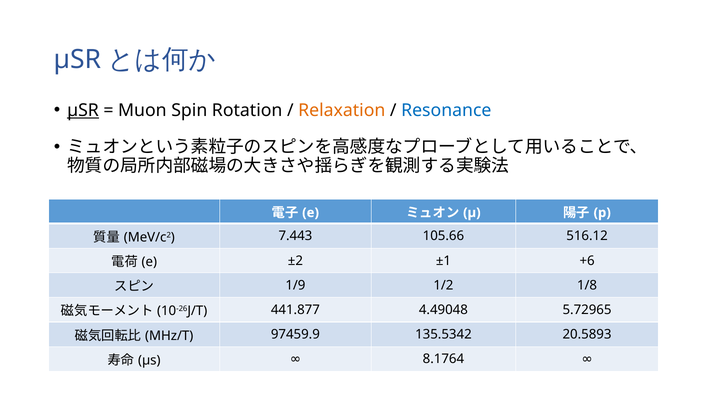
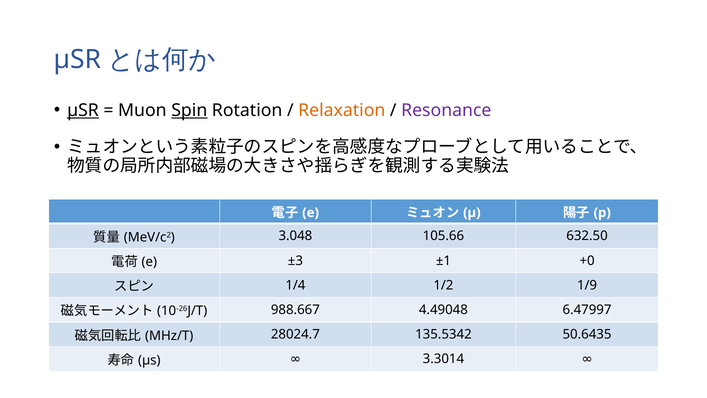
Spin underline: none -> present (189, 110)
Resonance colour: blue -> purple (446, 110)
7.443: 7.443 -> 3.048 (295, 236)
516.12: 516.12 -> 632.50 (587, 236)
±2: ±2 -> ±3 (295, 260)
+6: +6 -> +0 (587, 260)
1/9: 1/9 -> 1/4 (295, 285)
1/8: 1/8 -> 1/9 (587, 285)
441.877: 441.877 -> 988.667 (295, 310)
5.72965: 5.72965 -> 6.47997 (587, 310)
97459.9: 97459.9 -> 28024.7 (295, 334)
20.5893: 20.5893 -> 50.6435 (587, 334)
8.1764: 8.1764 -> 3.3014 (443, 359)
